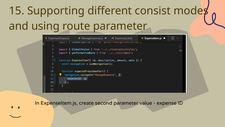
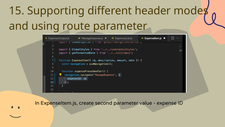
consist: consist -> header (153, 11)
